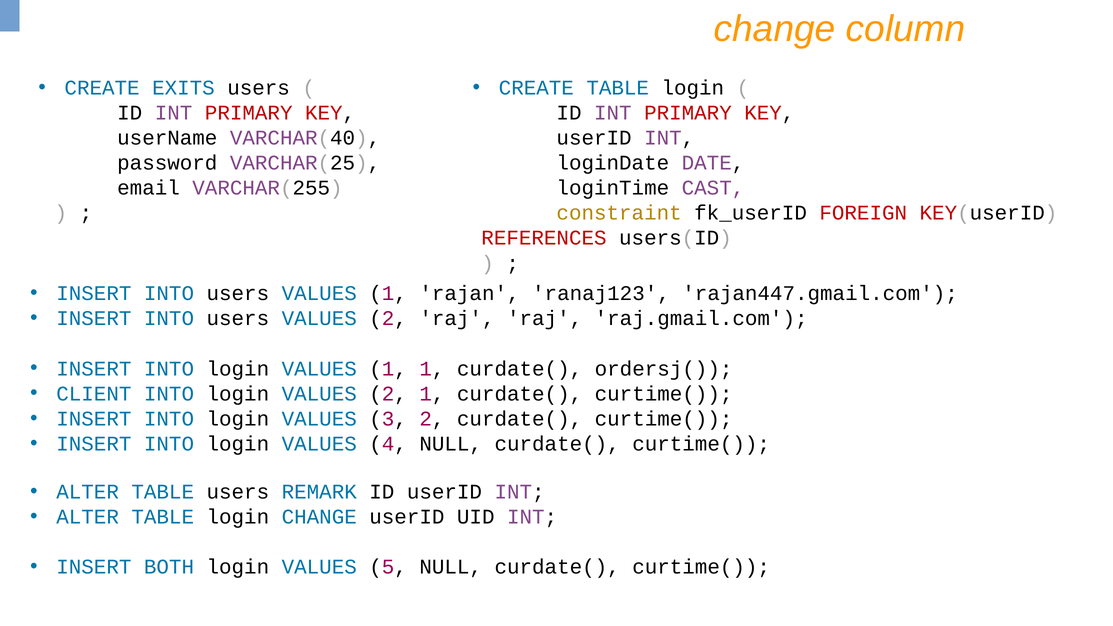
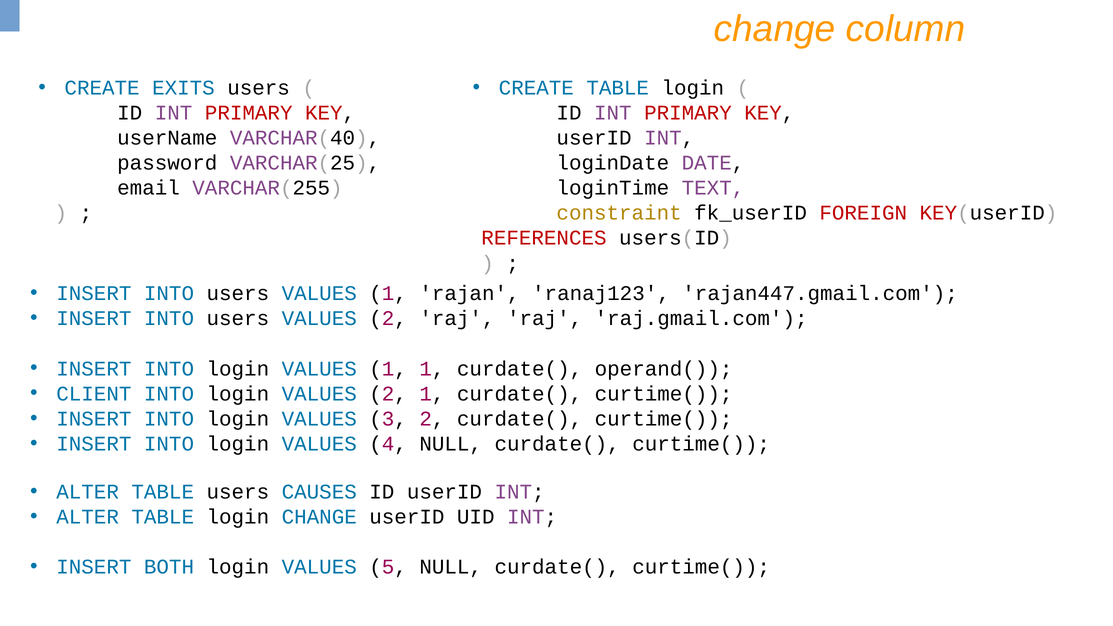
CAST: CAST -> TEXT (713, 188)
ordersj(: ordersj( -> operand( (664, 369)
REMARK: REMARK -> CAUSES (319, 492)
